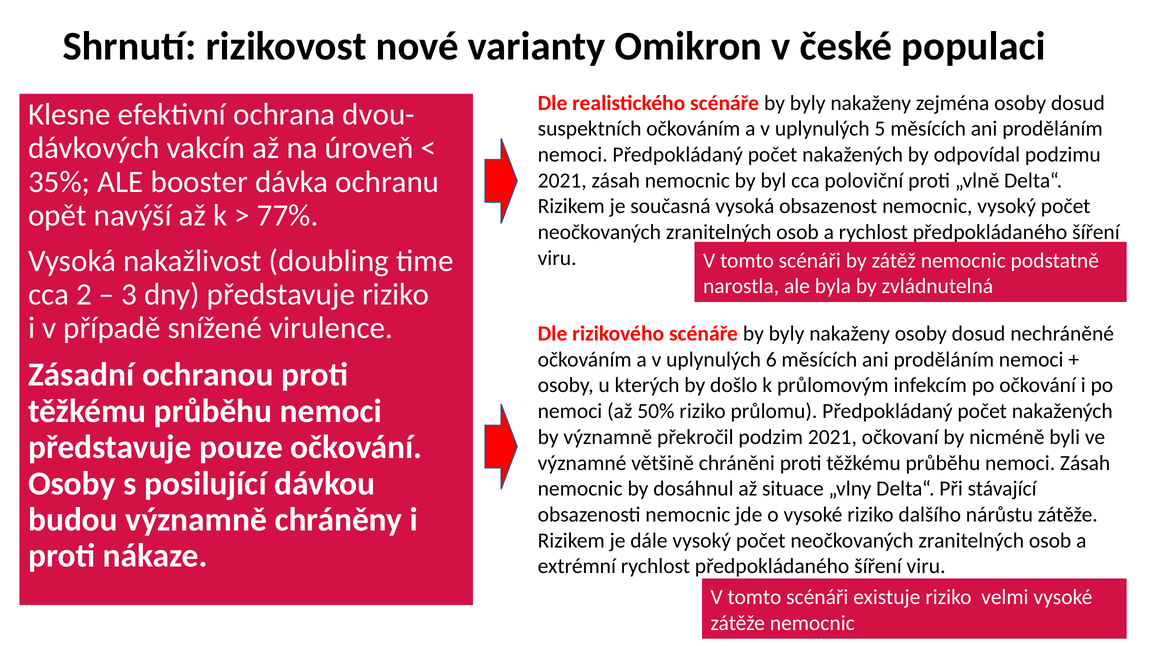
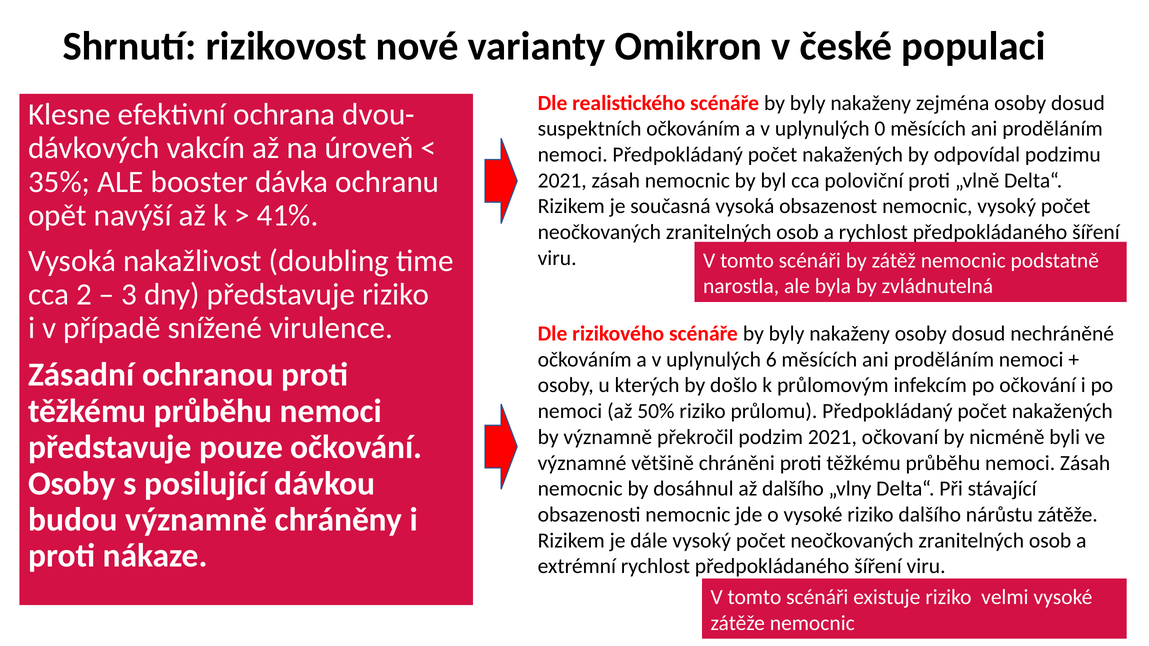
5: 5 -> 0 (880, 129)
77%: 77% -> 41% (288, 215)
až situace: situace -> dalšího (793, 489)
